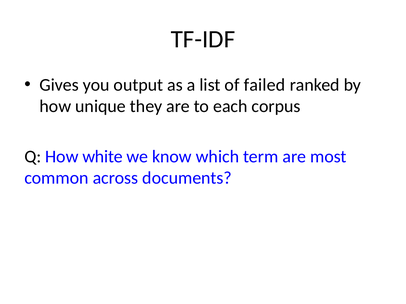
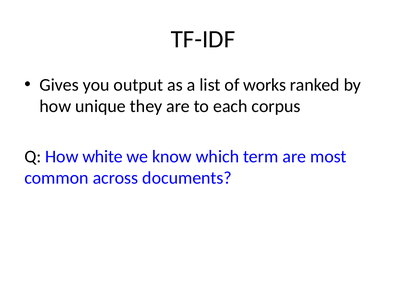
failed: failed -> works (265, 85)
